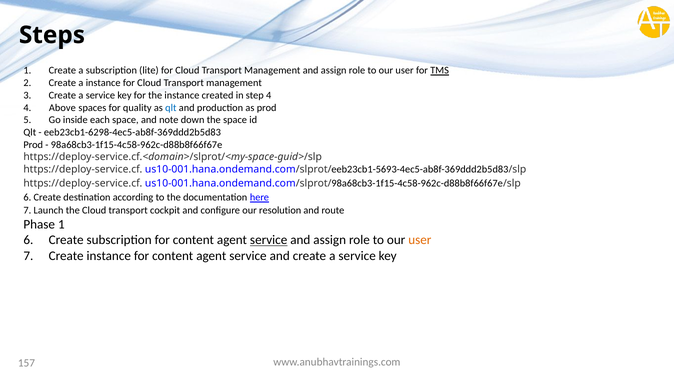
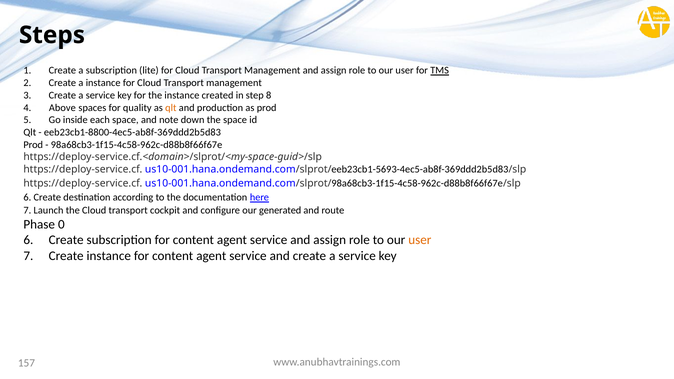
step 4: 4 -> 8 (269, 95)
qlt colour: blue -> orange (171, 108)
eeb23cb1-6298-4ec5-ab8f-369ddd2b5d83: eeb23cb1-6298-4ec5-ab8f-369ddd2b5d83 -> eeb23cb1-8800-4ec5-ab8f-369ddd2b5d83 (132, 132)
resolution: resolution -> generated (280, 210)
Phase 1: 1 -> 0 (61, 224)
service underline: present -> none (269, 240)
